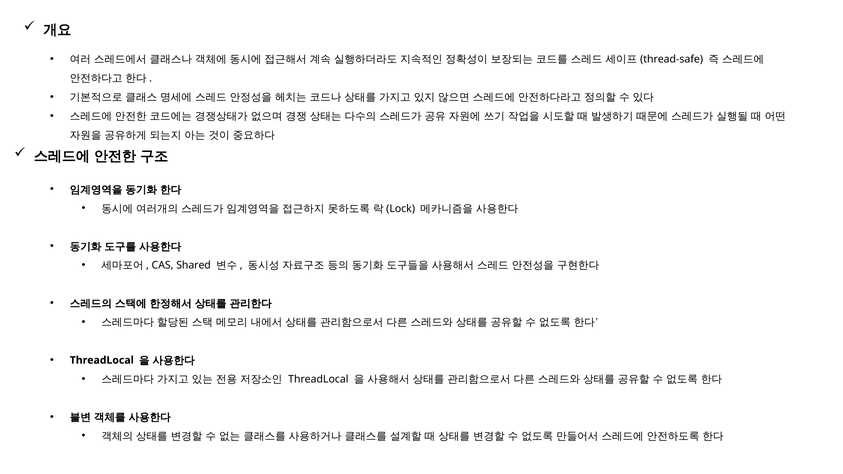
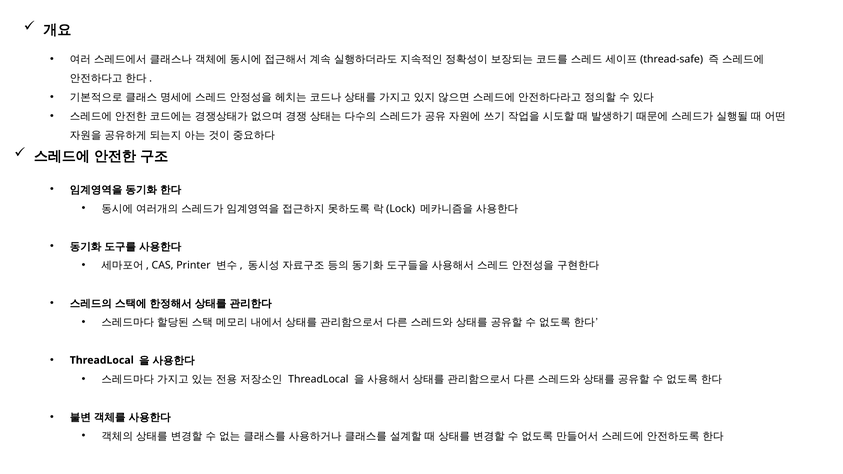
Shared: Shared -> Printer (193, 266)
